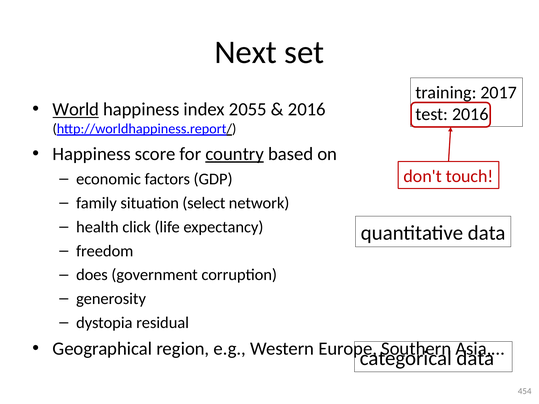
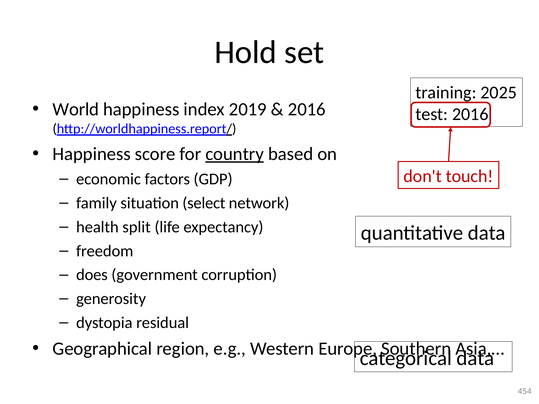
Next: Next -> Hold (246, 52)
2017: 2017 -> 2025 (499, 93)
World underline: present -> none (76, 110)
2055: 2055 -> 2019 (248, 110)
click: click -> split (137, 227)
